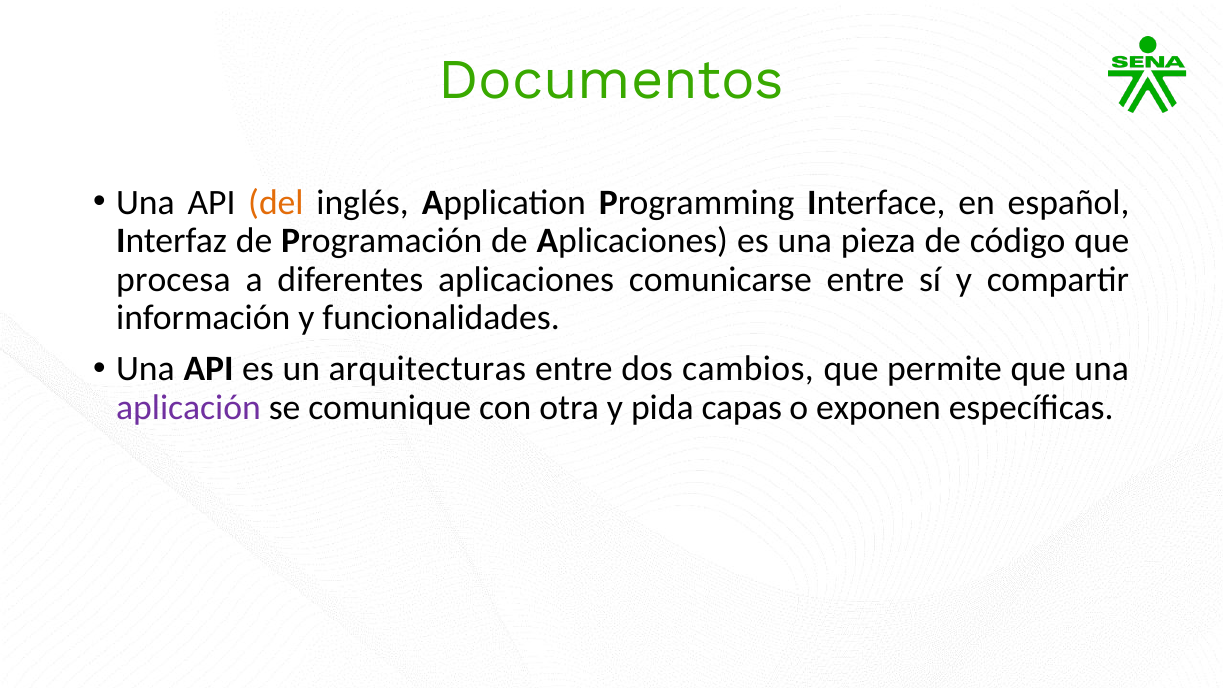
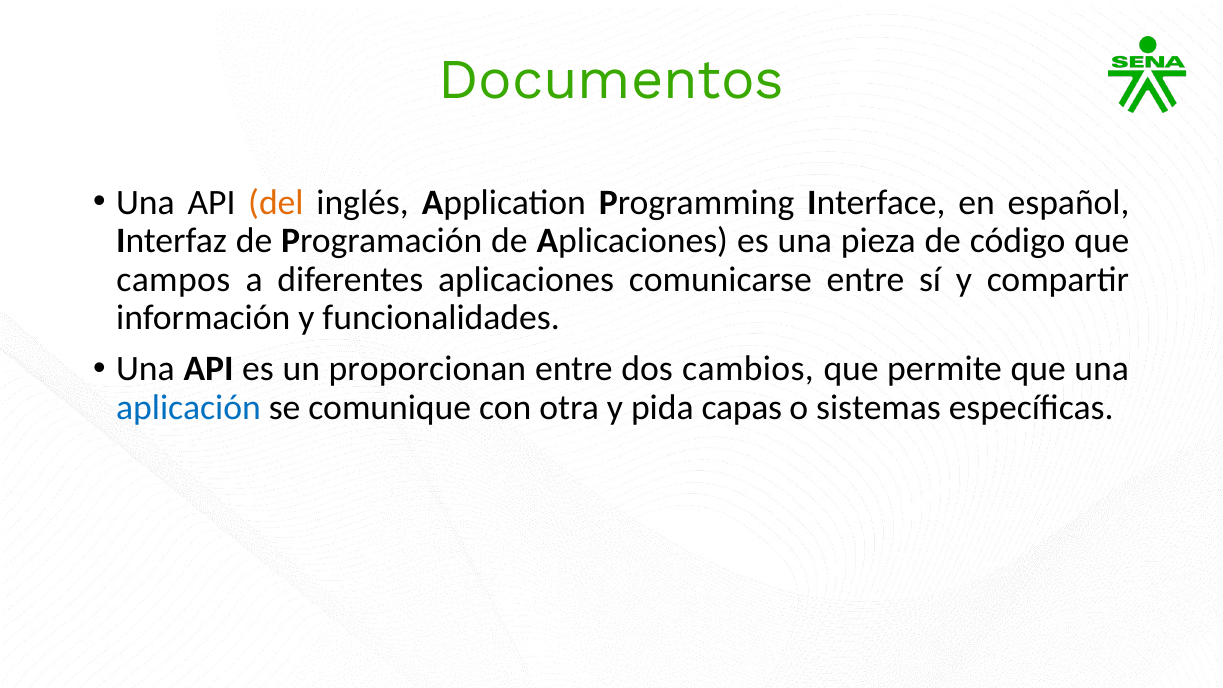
procesa: procesa -> campos (173, 279)
arquitecturas: arquitecturas -> proporcionan (427, 369)
aplicación colour: purple -> blue (188, 408)
exponen: exponen -> sistemas (879, 408)
